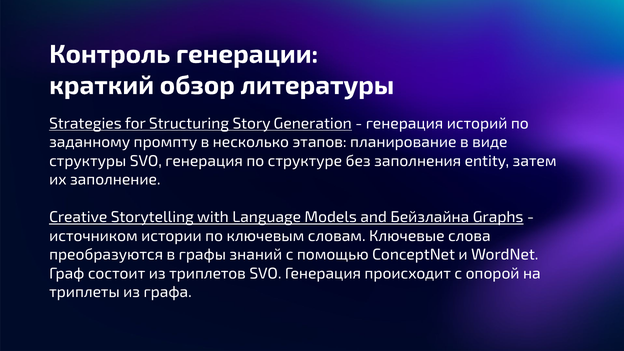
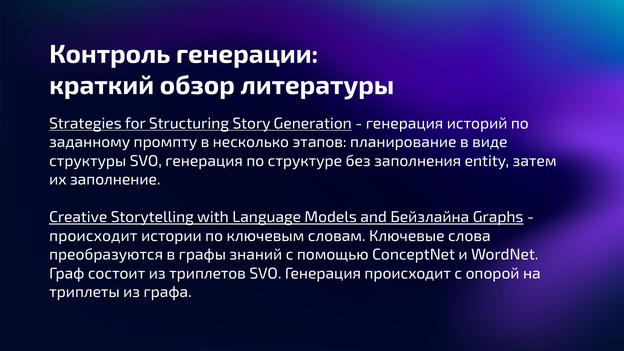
источником: источником -> происходит (93, 236)
